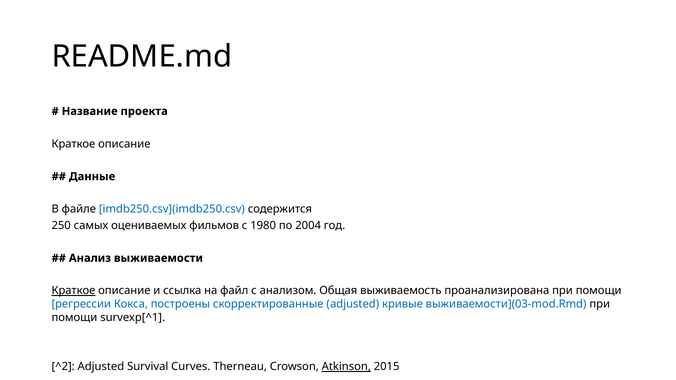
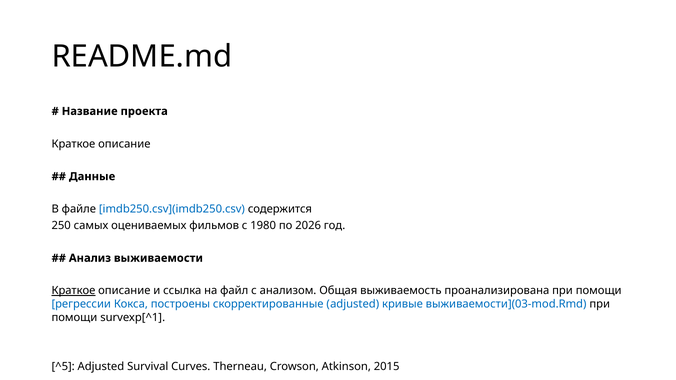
2004: 2004 -> 2026 (308, 226)
^2: ^2 -> ^5 (63, 367)
Atkinson underline: present -> none (346, 367)
